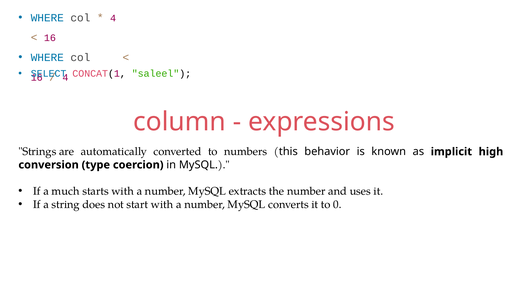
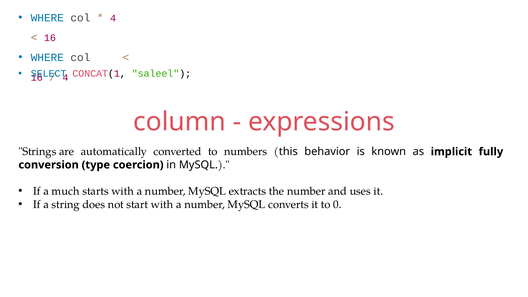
high: high -> fully (491, 152)
